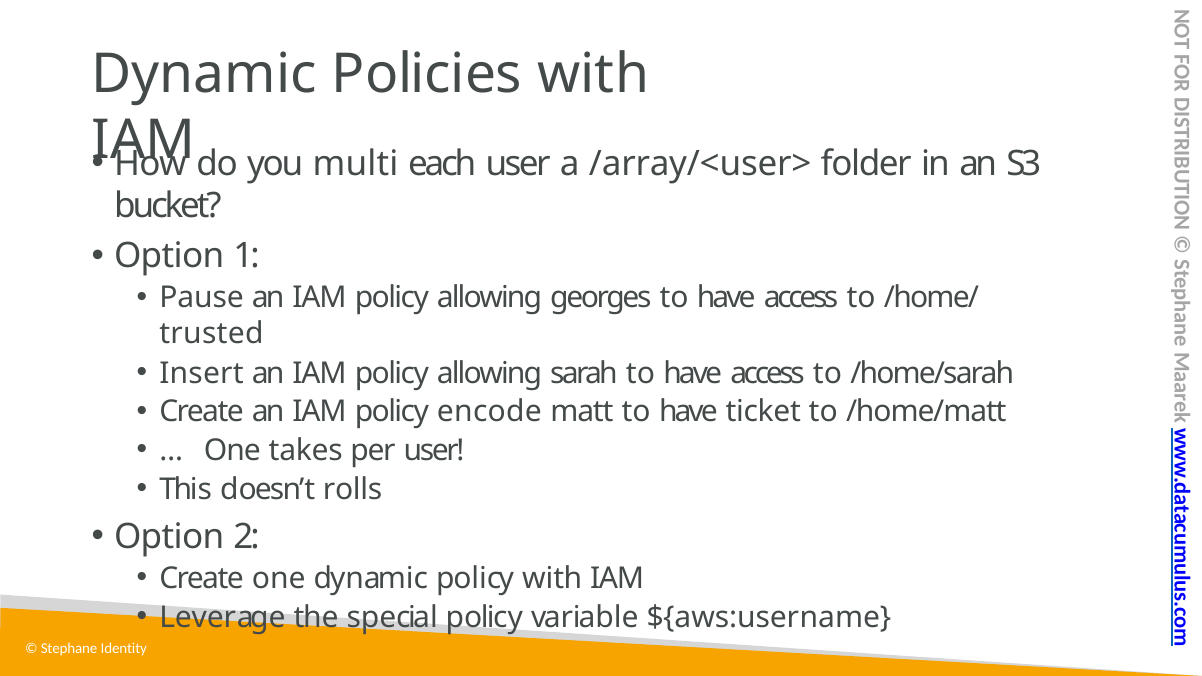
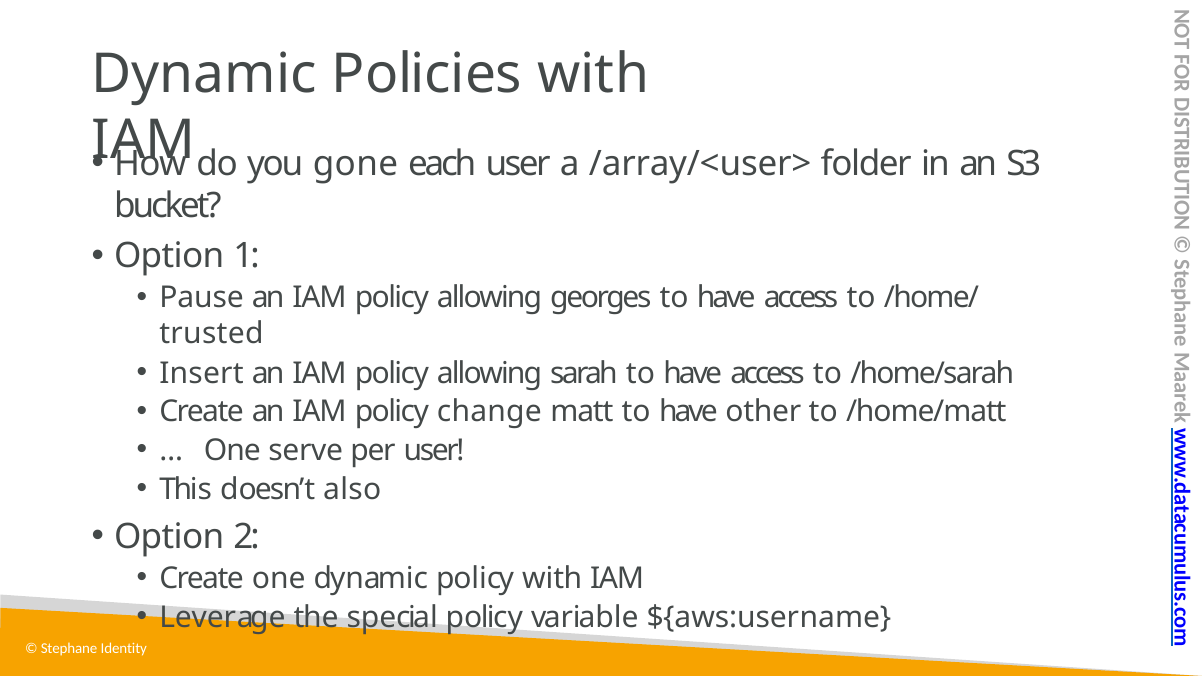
multi: multi -> gone (355, 164)
encode: encode -> change (489, 412)
ticket: ticket -> other (763, 412)
takes: takes -> serve (306, 451)
rolls: rolls -> also (352, 490)
